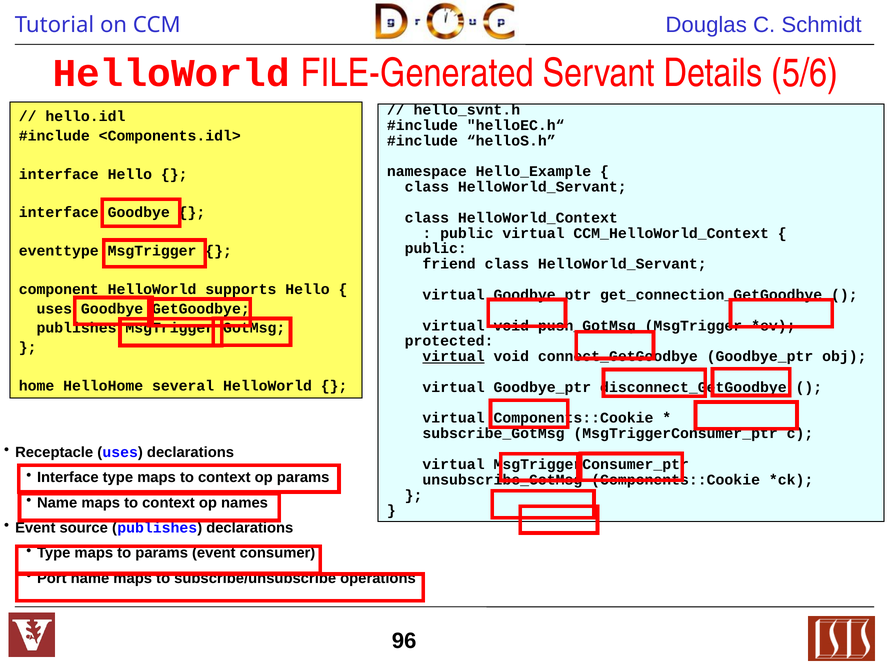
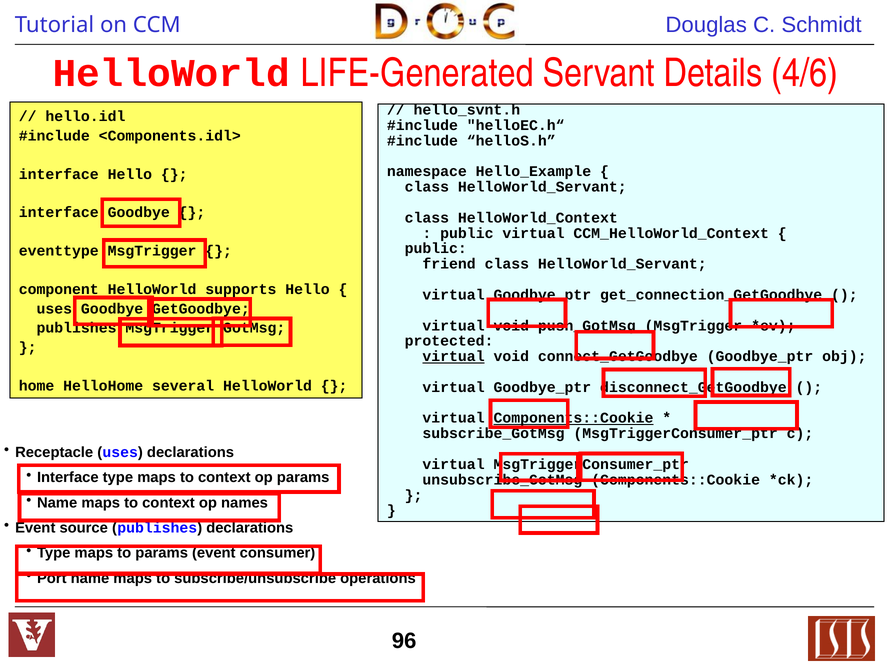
FILE-Generated: FILE-Generated -> LIFE-Generated (417, 73)
5/6: 5/6 -> 4/6 (805, 73)
Components::Cookie underline: none -> present (573, 419)
